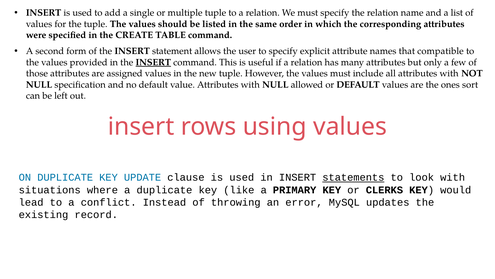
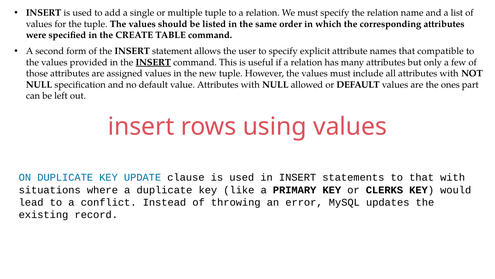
sort: sort -> part (470, 85)
statements underline: present -> none (353, 177)
to look: look -> that (422, 177)
